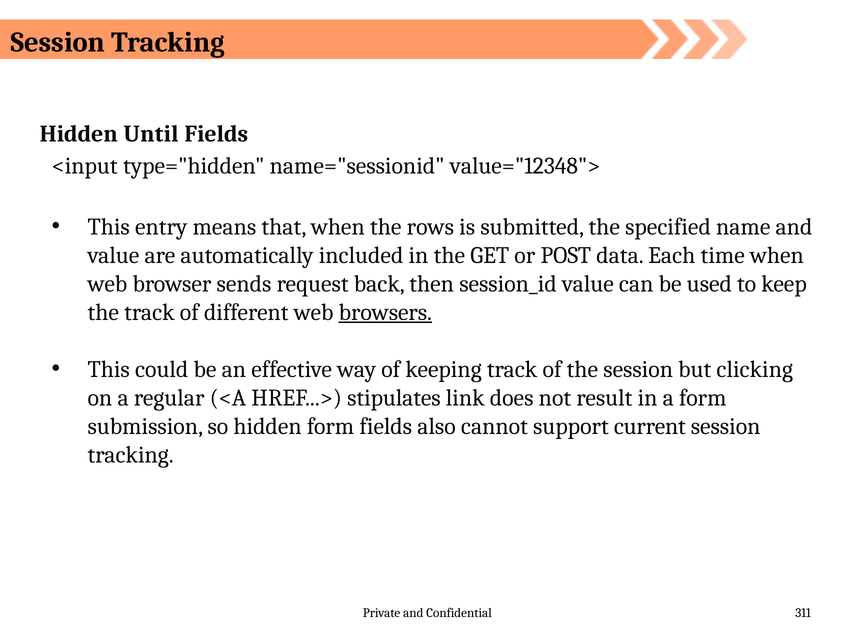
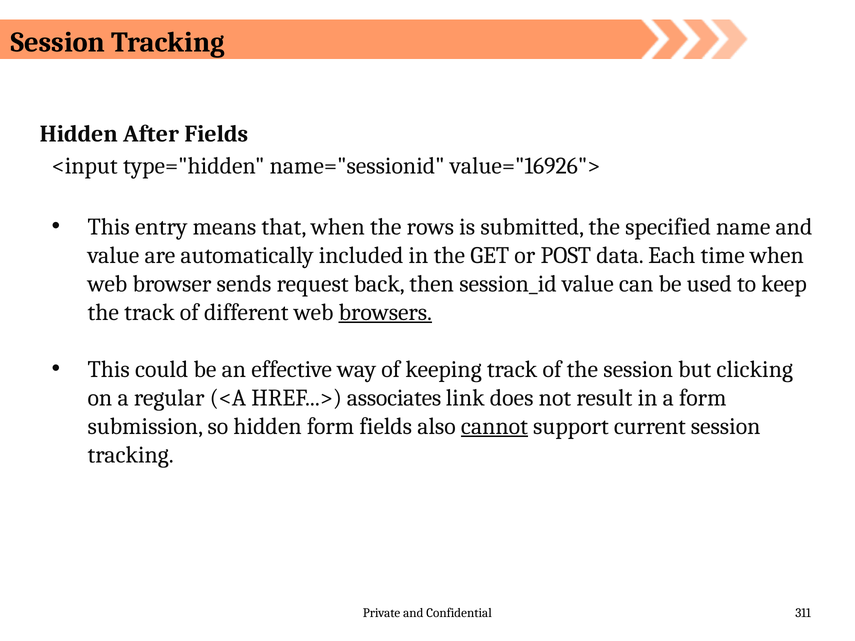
Until: Until -> After (151, 134)
value="12348">: value="12348"> -> value="16926"> (525, 166)
stipulates: stipulates -> associates (394, 398)
cannot underline: none -> present (494, 426)
